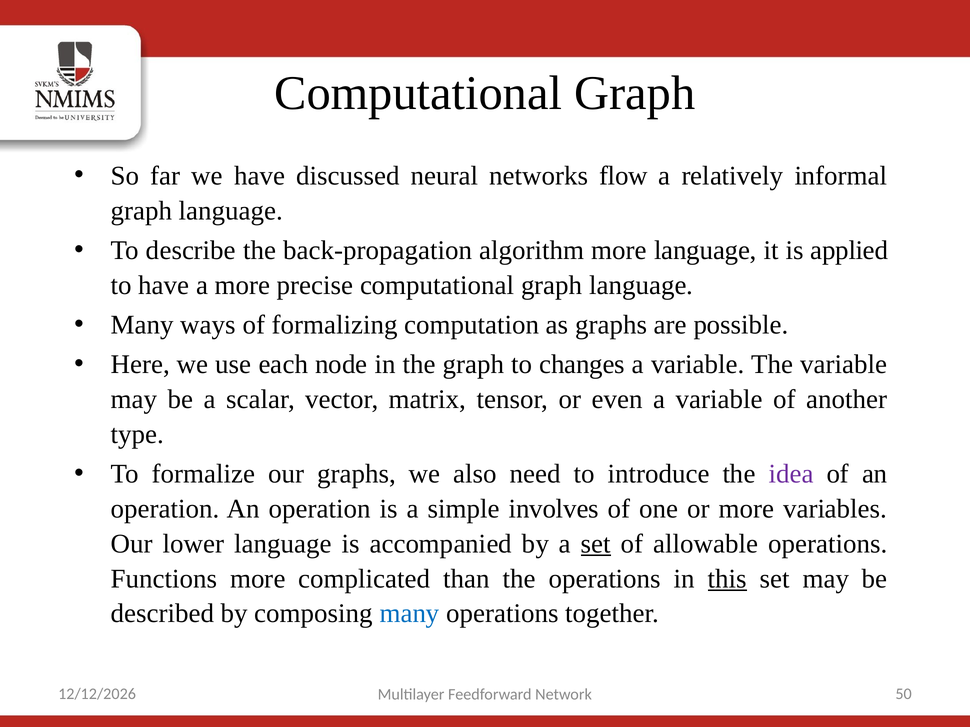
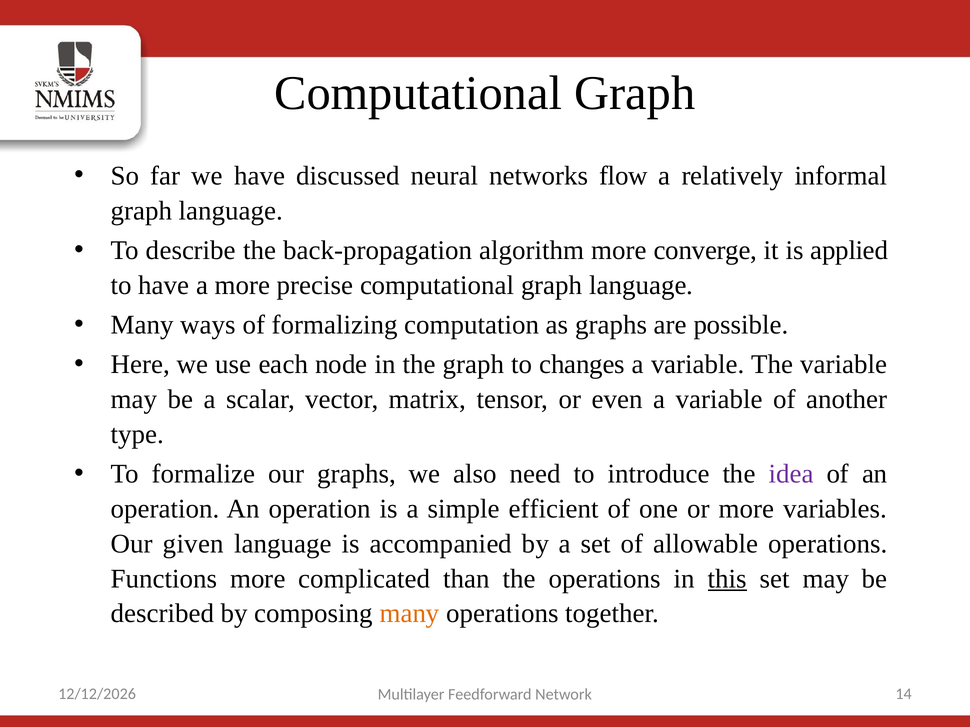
more language: language -> converge (705, 250)
involves: involves -> efficient (554, 509)
lower: lower -> given (193, 544)
set underline: present -> none (596, 544)
many colour: blue -> orange (410, 614)
50: 50 -> 14 (904, 695)
